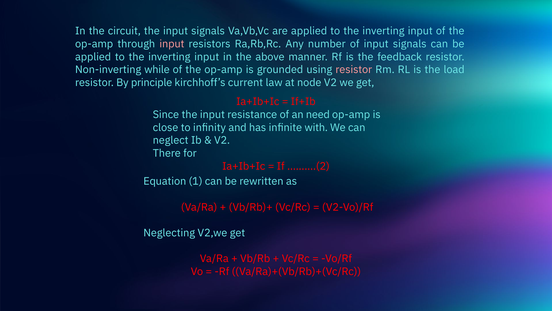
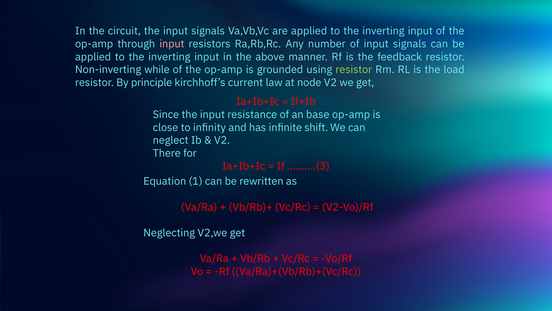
resistor colour: pink -> light green (354, 70)
need: need -> base (318, 114)
with: with -> shift (316, 127)
……….(2: ……….(2 -> ……….(3 (308, 166)
